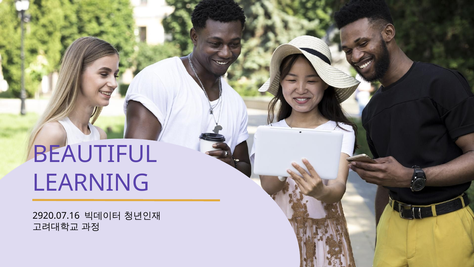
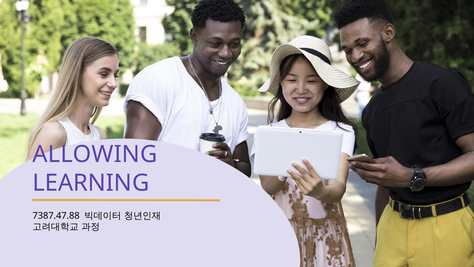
BEAUTIFUL: BEAUTIFUL -> ALLOWING (95, 154)
2920.07.16: 2920.07.16 -> 7387.47.88 (56, 216)
